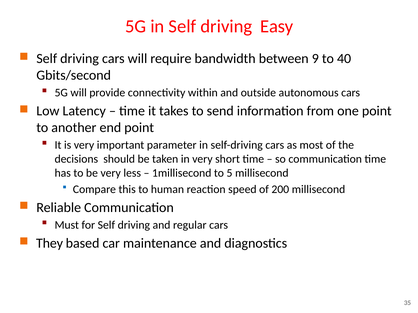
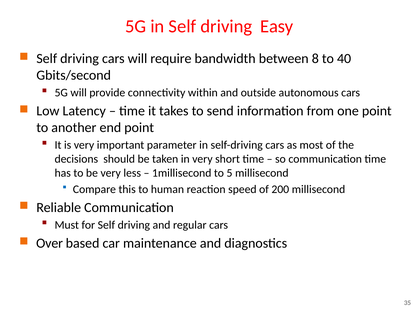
9: 9 -> 8 (315, 59)
They: They -> Over (50, 244)
